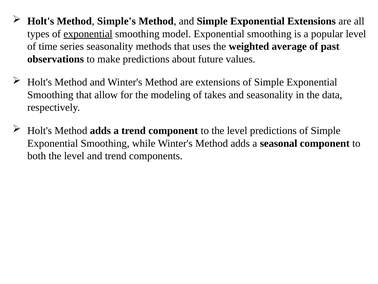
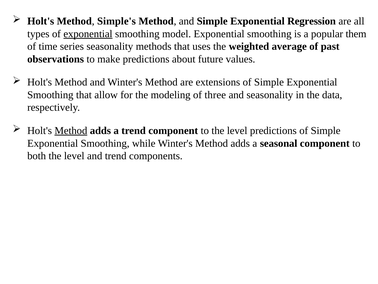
Exponential Extensions: Extensions -> Regression (312, 21)
popular level: level -> them (356, 34)
takes: takes -> three (215, 95)
Method underline: none -> present (71, 130)
